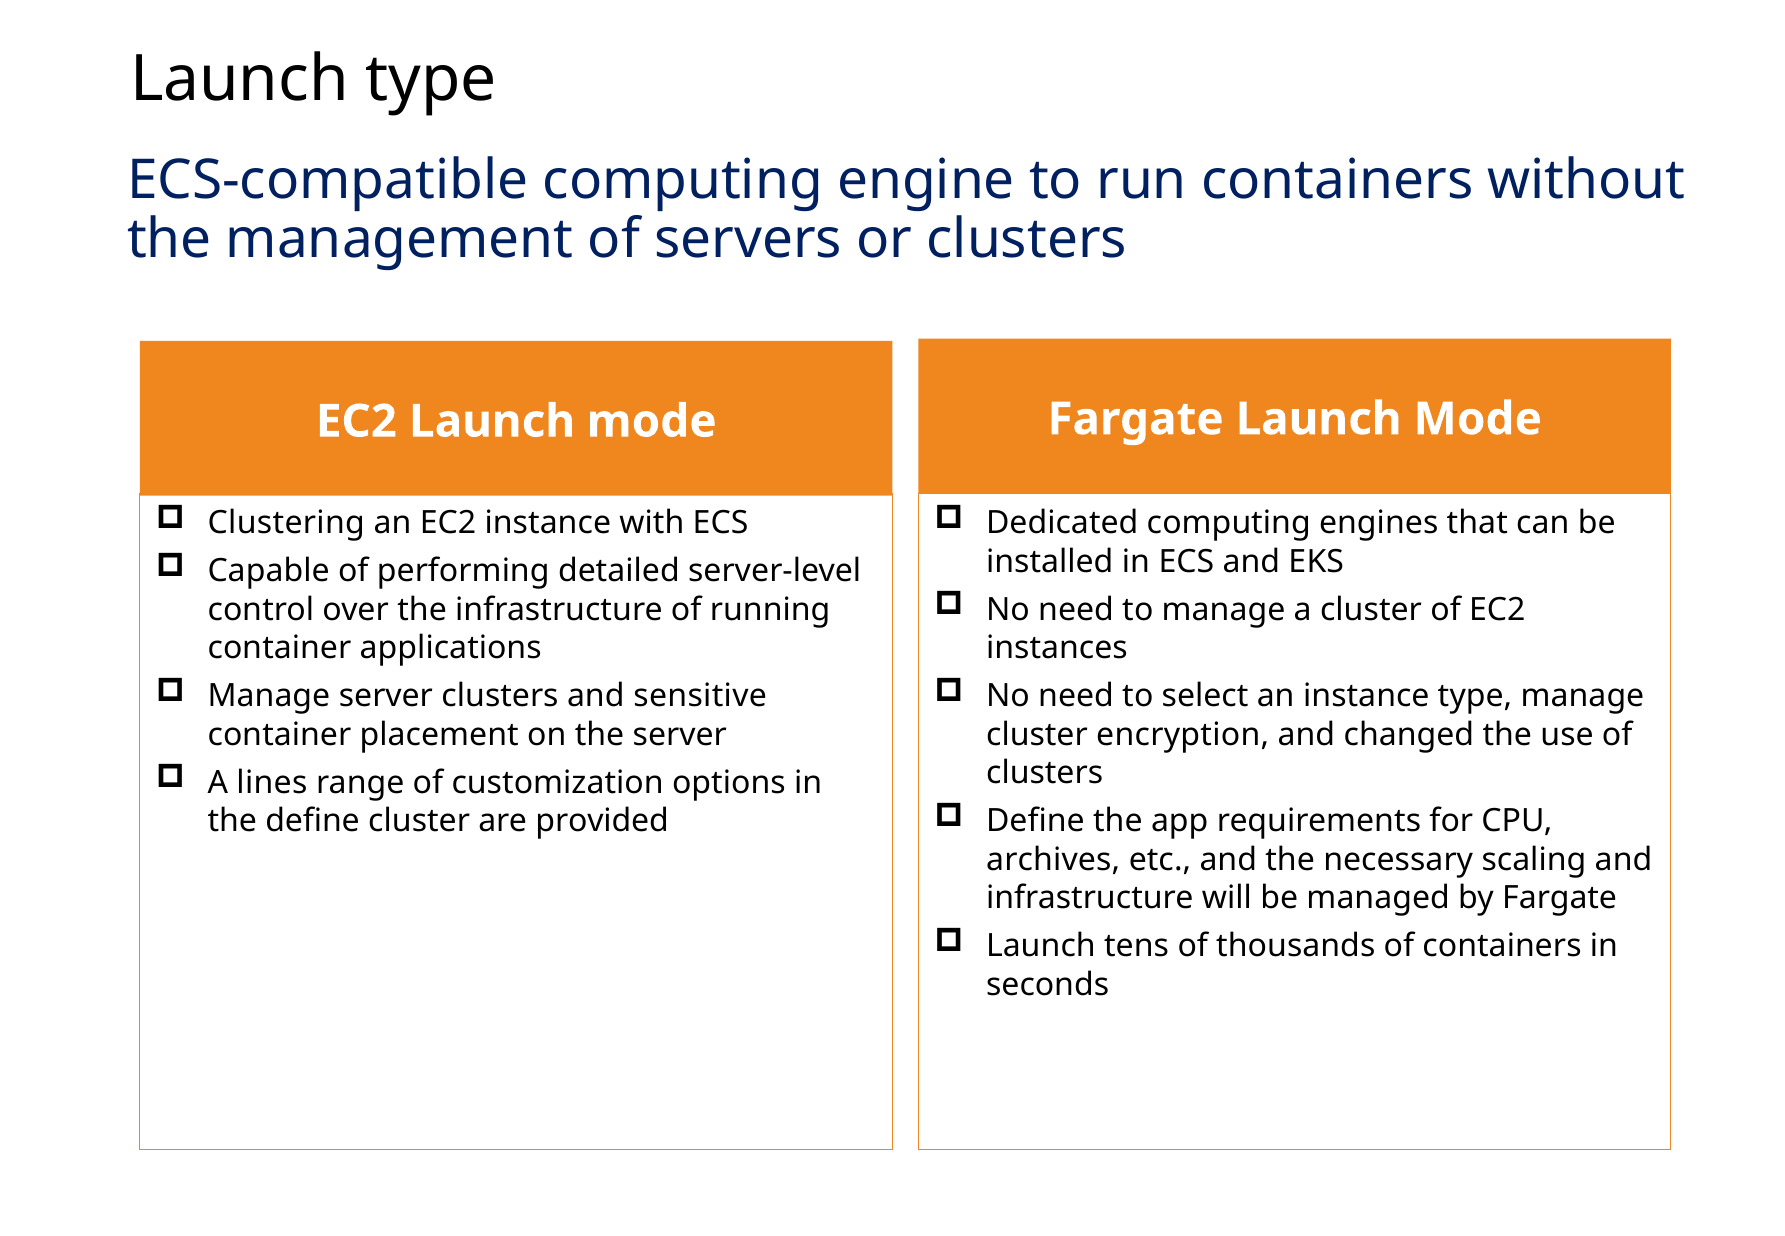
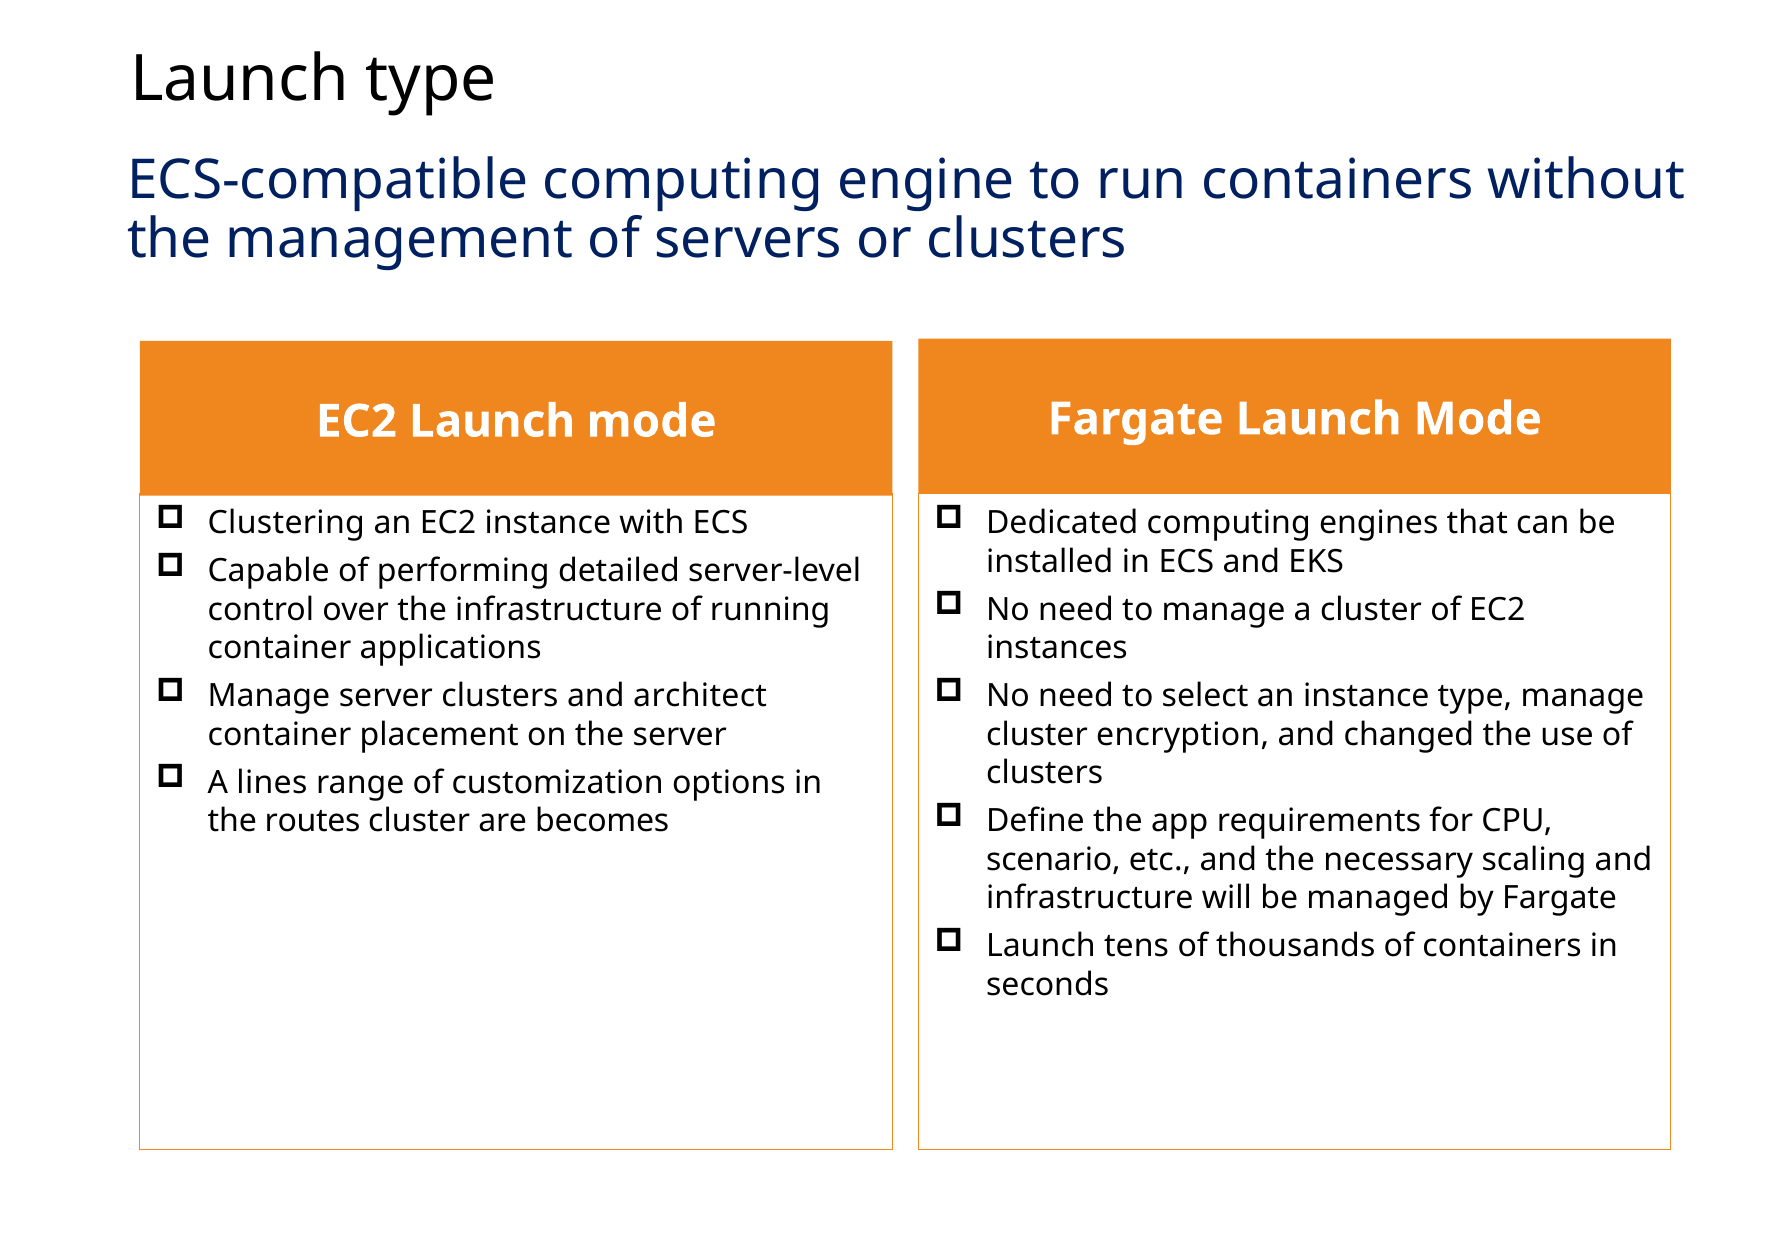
sensitive: sensitive -> architect (700, 696)
the define: define -> routes (313, 821)
provided: provided -> becomes (602, 821)
archives: archives -> scenario (1053, 859)
